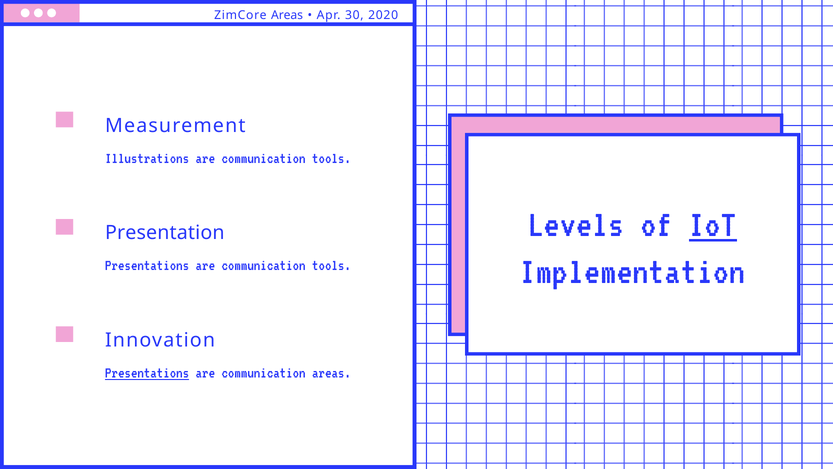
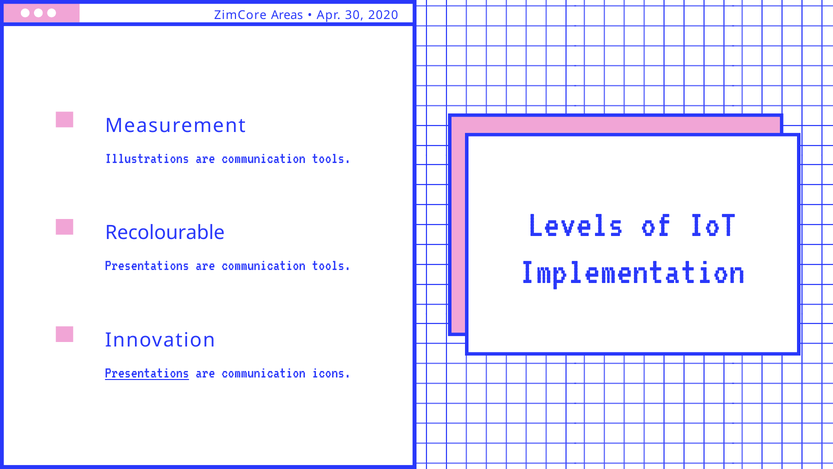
IoT underline: present -> none (713, 223)
Presentation: Presentation -> Recolourable (165, 233)
communication areas: areas -> icons (332, 372)
